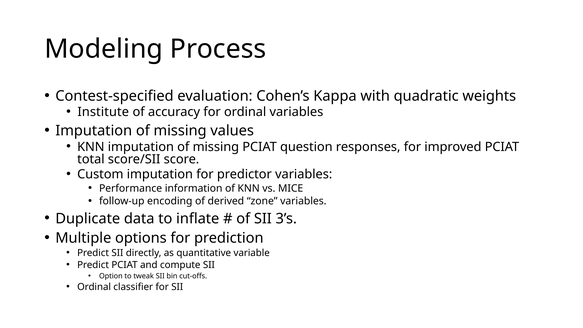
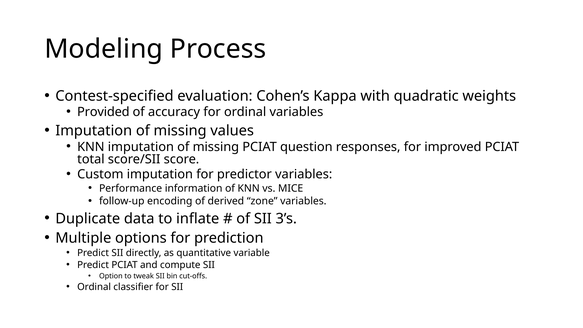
Institute: Institute -> Provided (103, 112)
